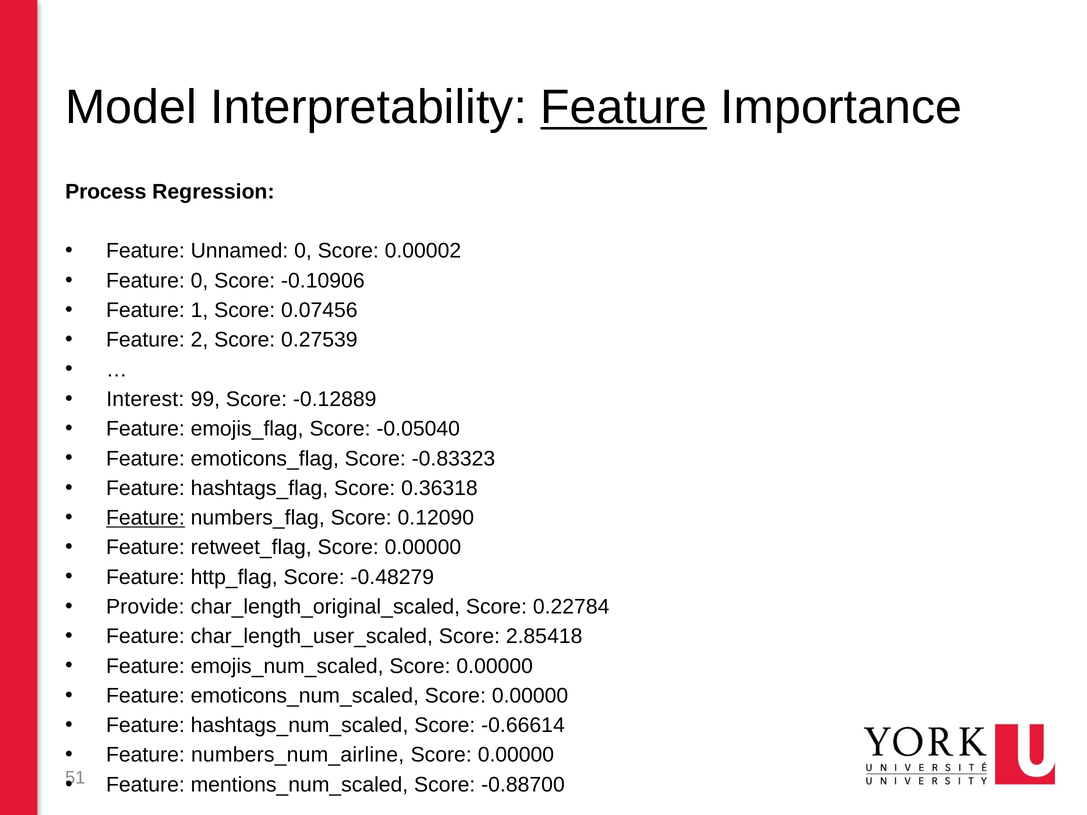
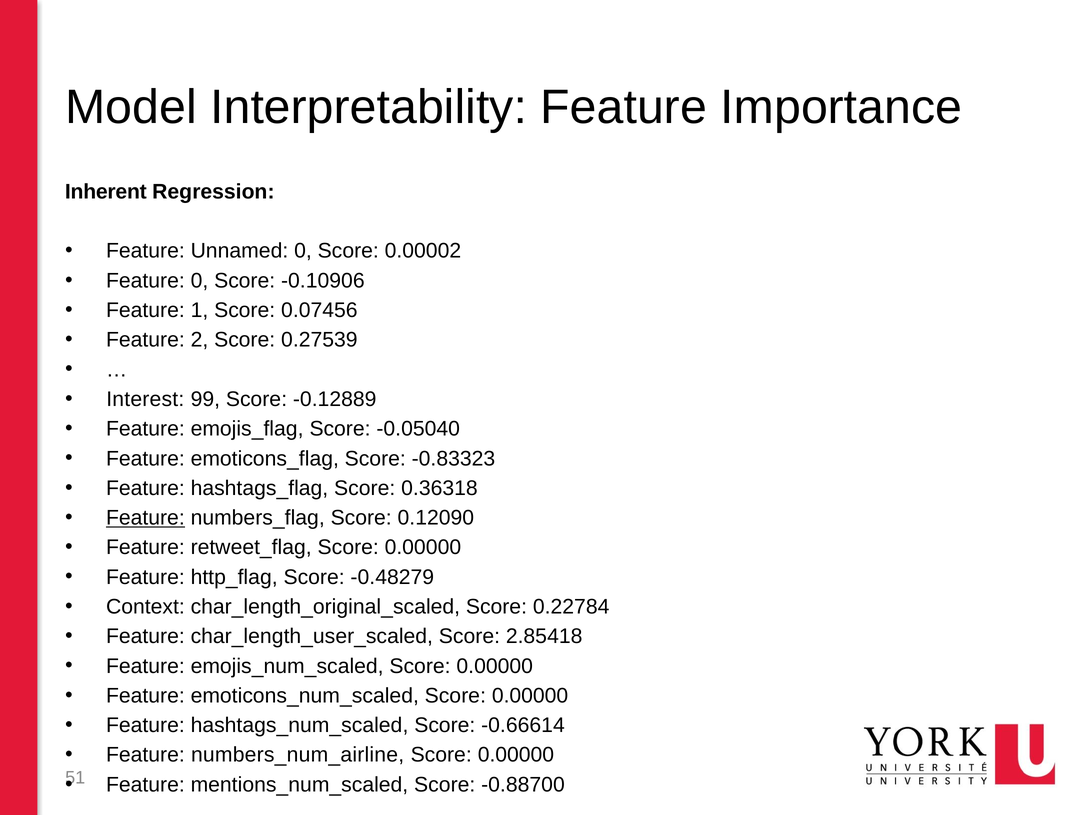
Feature underline: present -> none (624, 108)
Process: Process -> Inherent (106, 192)
Provide: Provide -> Context (145, 607)
